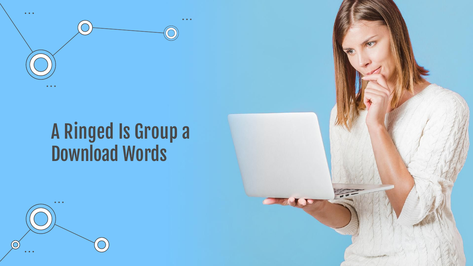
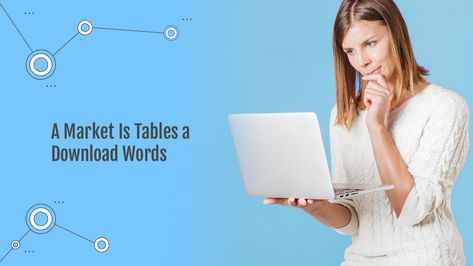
Ringed: Ringed -> Market (89, 133)
Group: Group -> Tables (156, 133)
